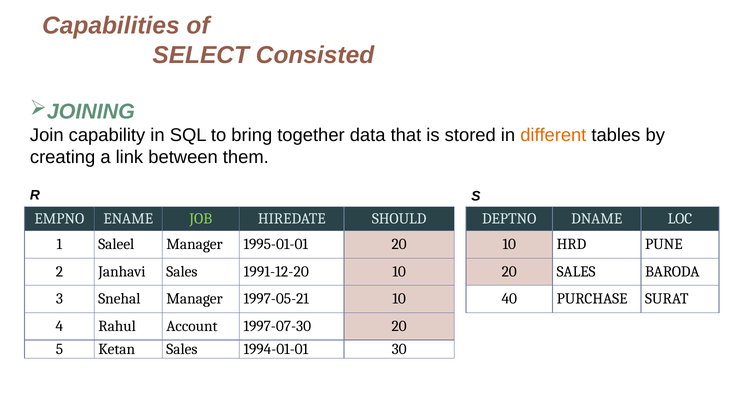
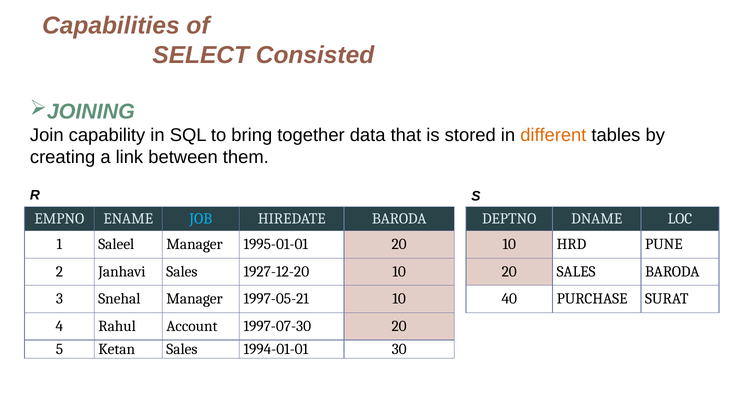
JOB colour: light green -> light blue (201, 219)
HIREDATE SHOULD: SHOULD -> BARODA (399, 219)
1991-12-20: 1991-12-20 -> 1927-12-20 (276, 272)
